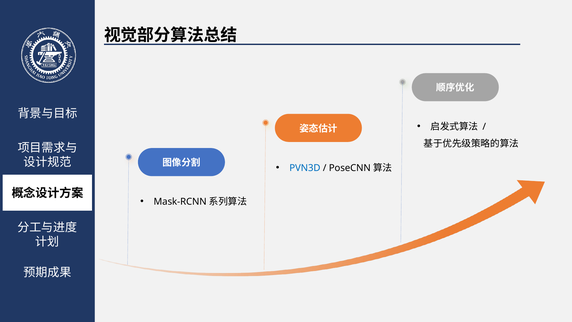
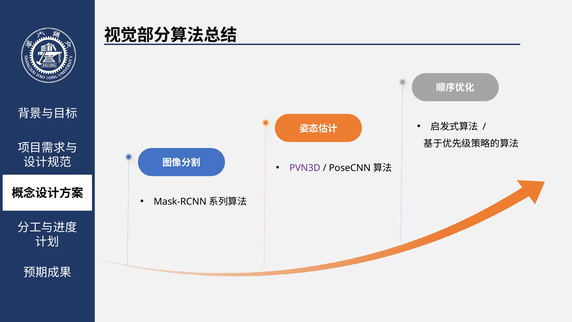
PVN3D colour: blue -> purple (305, 168)
